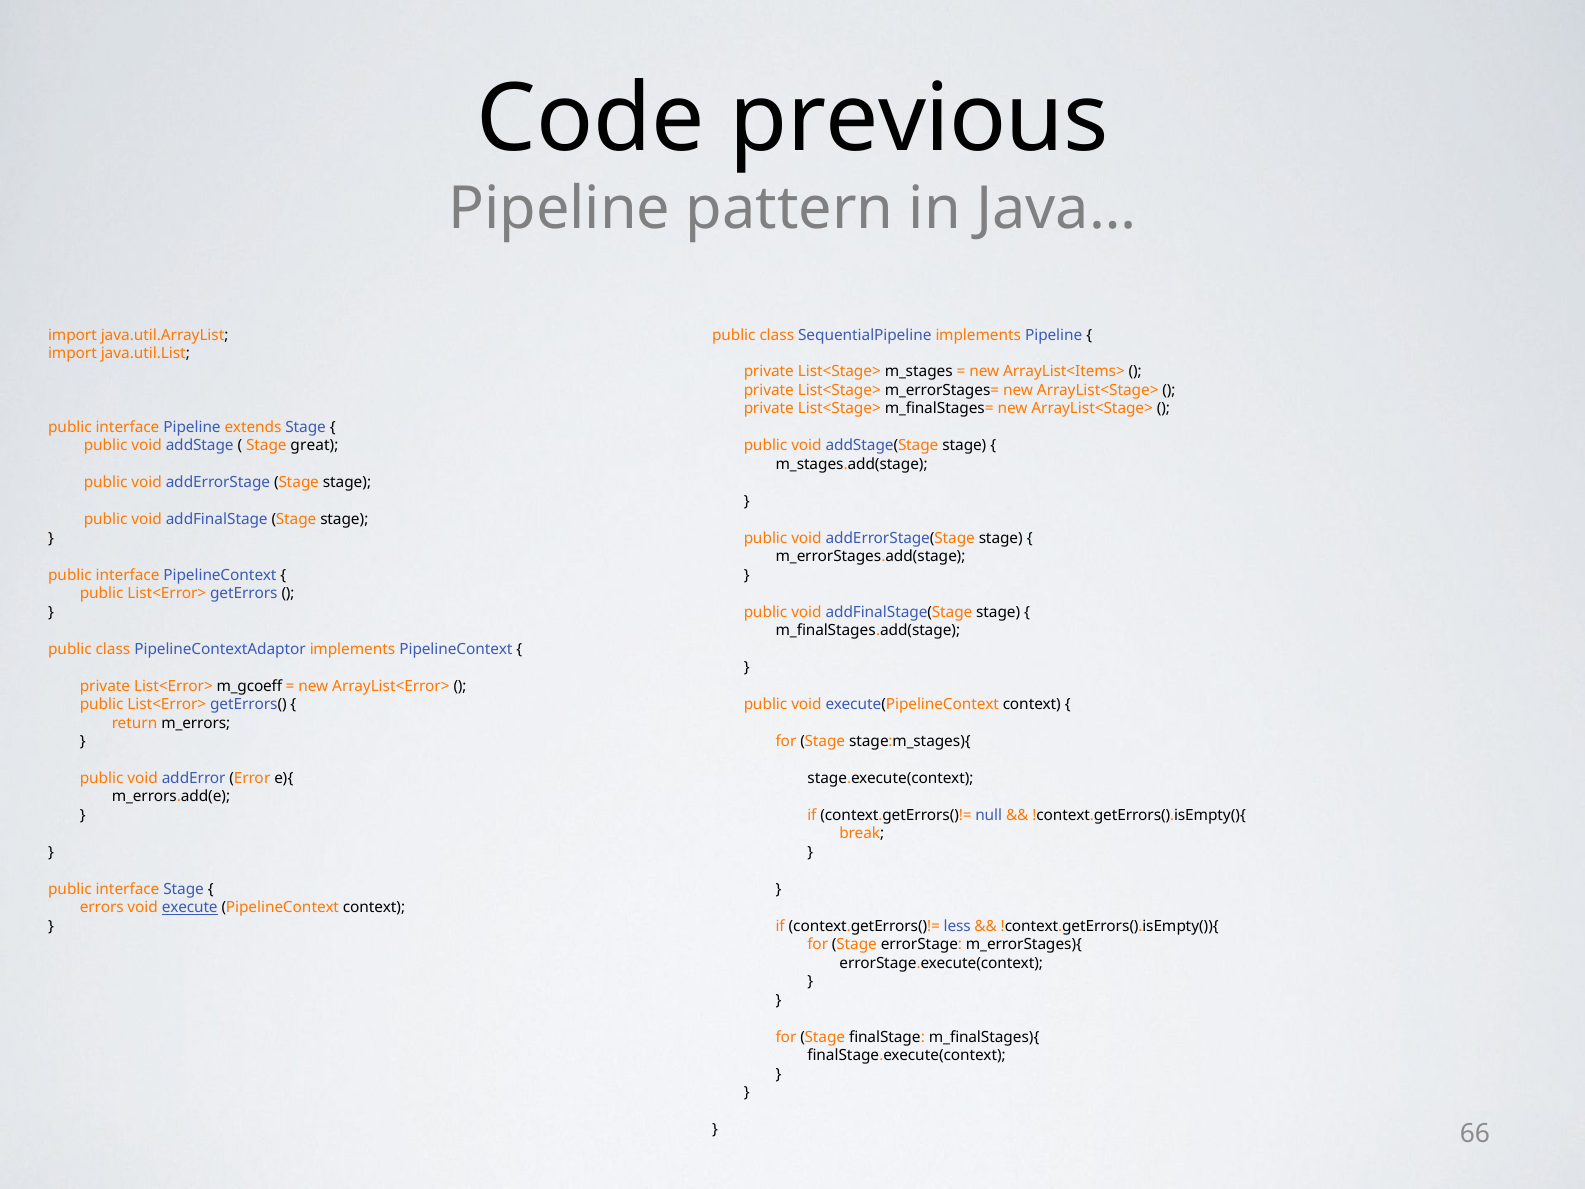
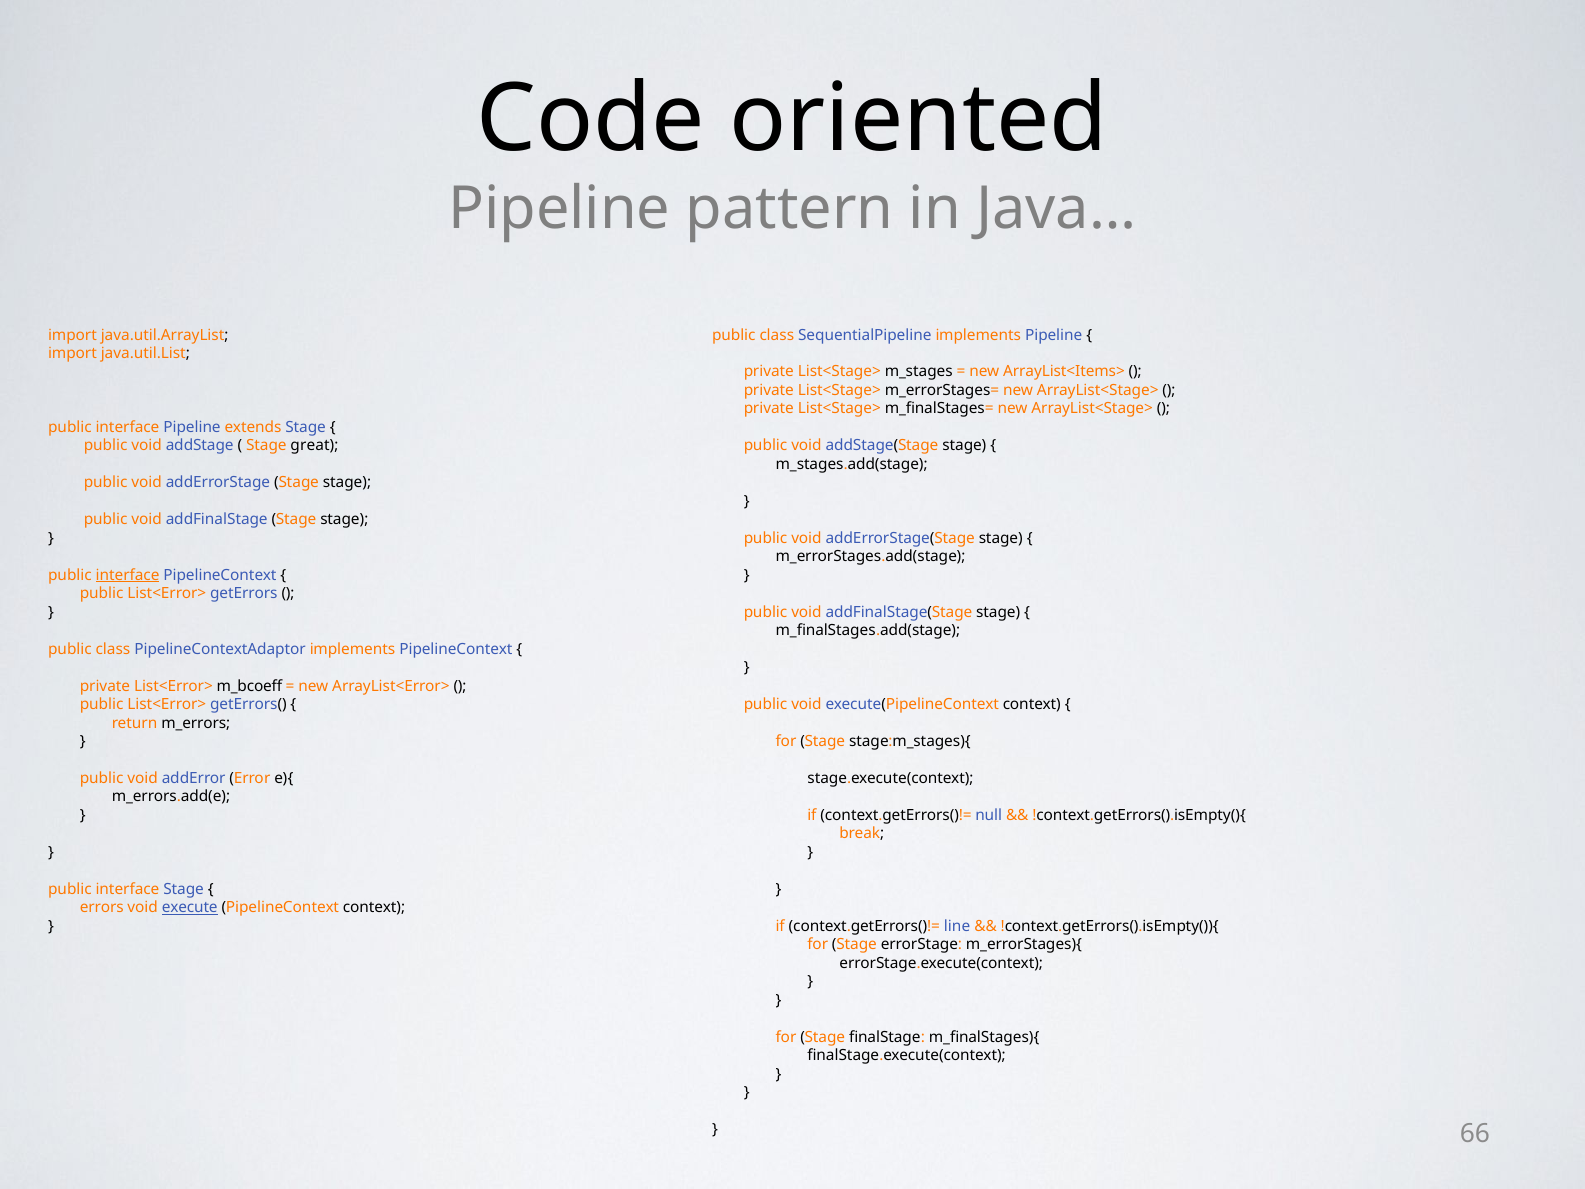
previous: previous -> oriented (919, 119)
interface underline: none -> present (128, 575)
m_gcoeff: m_gcoeff -> m_bcoeff (249, 686)
less: less -> line (957, 926)
